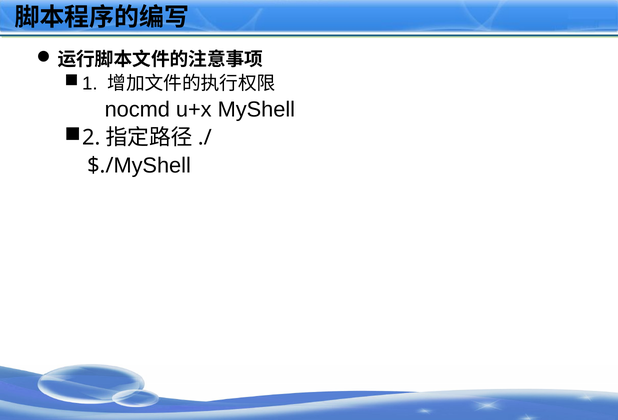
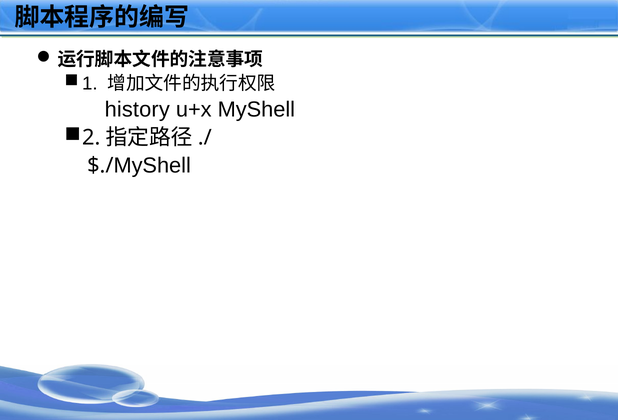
nocmd: nocmd -> history (137, 110)
